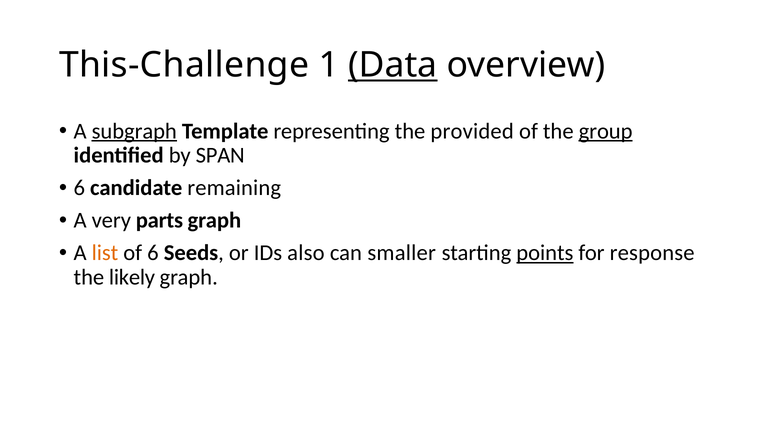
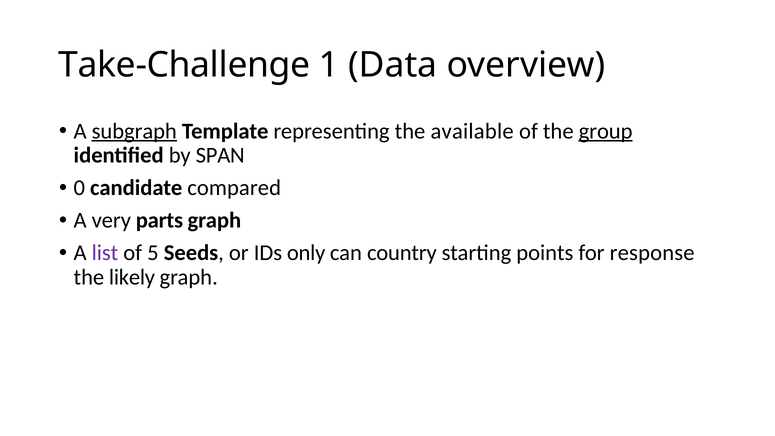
This-Challenge: This-Challenge -> Take-Challenge (184, 65)
Data underline: present -> none (393, 65)
provided: provided -> available (472, 131)
6: 6 -> 0 (79, 188)
remaining: remaining -> compared (234, 188)
list colour: orange -> purple (105, 253)
of 6: 6 -> 5 (153, 253)
also: also -> only (306, 253)
smaller: smaller -> country (402, 253)
points underline: present -> none (545, 253)
